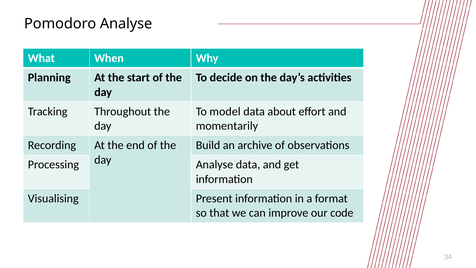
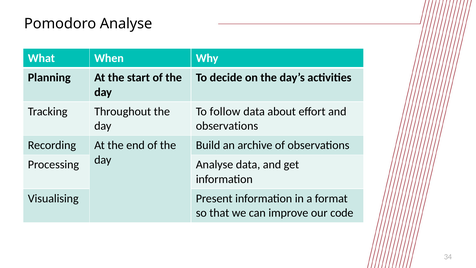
model: model -> follow (225, 111)
momentarily: momentarily -> observations (227, 126)
